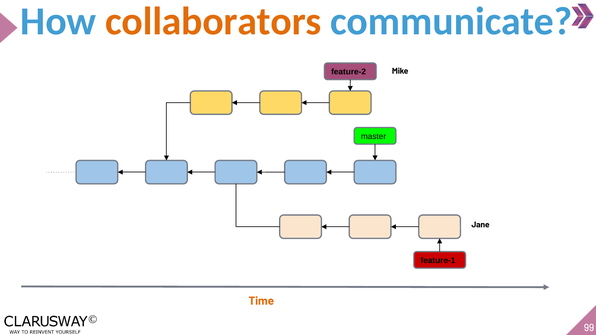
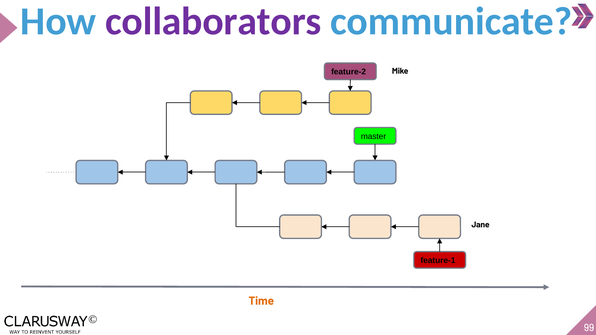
collaborators colour: orange -> purple (213, 22)
